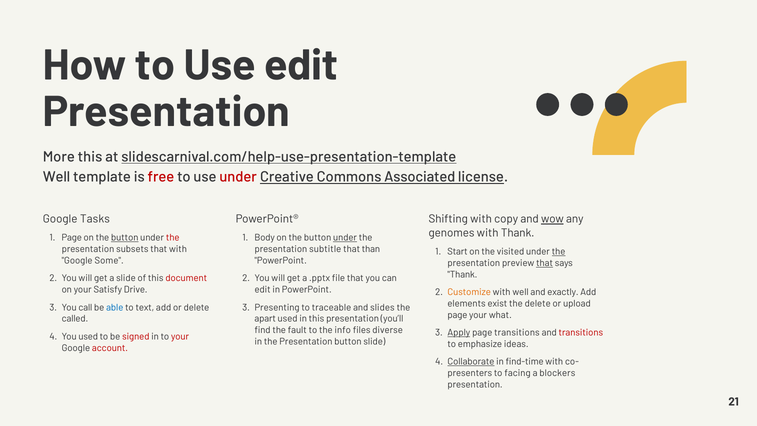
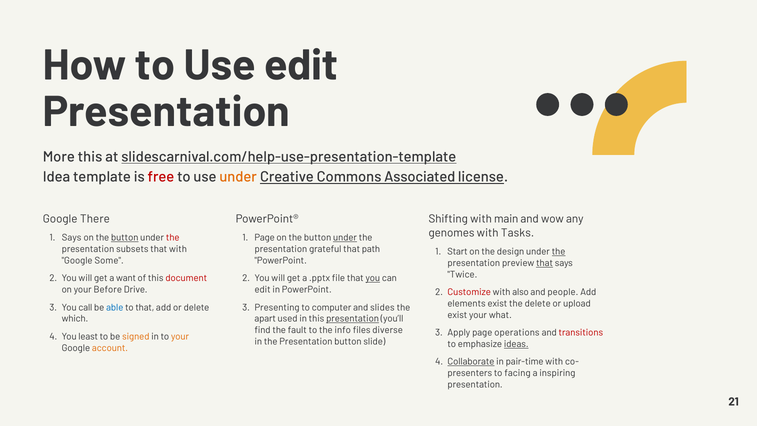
Well: Well -> Idea (56, 177)
under colour: red -> orange (238, 177)
Tasks: Tasks -> There (95, 219)
copy: copy -> main (506, 219)
wow underline: present -> none (552, 219)
with Thank: Thank -> Tasks (518, 233)
Page: Page -> Says (72, 238)
Body: Body -> Page (265, 238)
subtitle: subtitle -> grateful (325, 249)
than: than -> path (371, 249)
visited: visited -> design (511, 252)
Thank: Thank -> Twice (462, 274)
a slide: slide -> want (126, 278)
you underline: none -> present (373, 278)
Satisfy: Satisfy -> Before (108, 290)
Customize colour: orange -> red (469, 292)
with well: well -> also (521, 292)
exactly: exactly -> people (563, 292)
to text: text -> that (145, 307)
traceable: traceable -> computer (332, 307)
page: page -> exist (457, 315)
called: called -> which (75, 319)
presentation underline: none -> present (353, 319)
Apply underline: present -> none (459, 333)
page transitions: transitions -> operations (517, 333)
You used: used -> least (88, 336)
signed colour: red -> orange (136, 336)
your colour: red -> orange (180, 336)
ideas underline: none -> present (516, 344)
account colour: red -> orange (110, 348)
find-time: find-time -> pair-time (525, 362)
blockers: blockers -> inspiring (557, 373)
